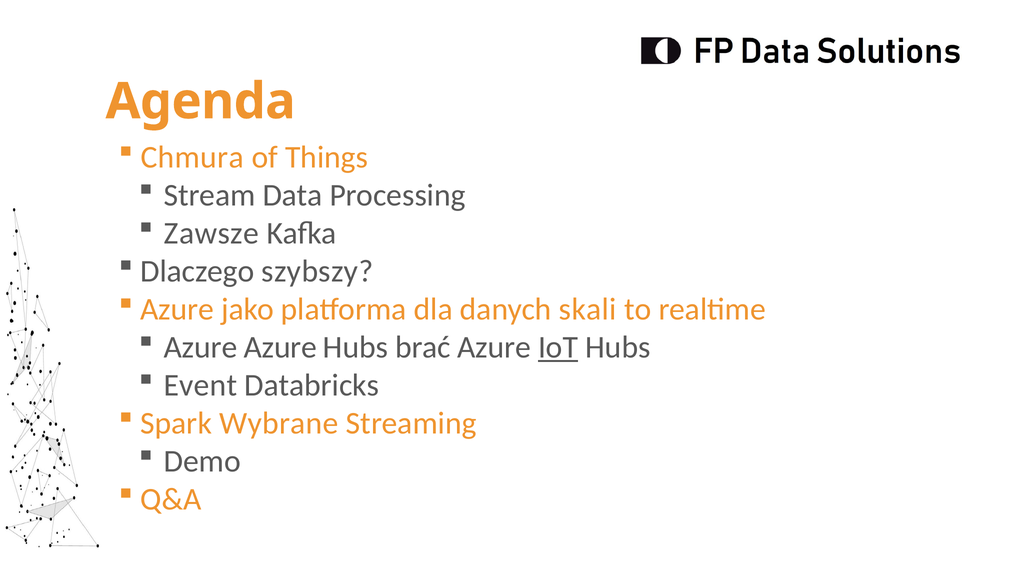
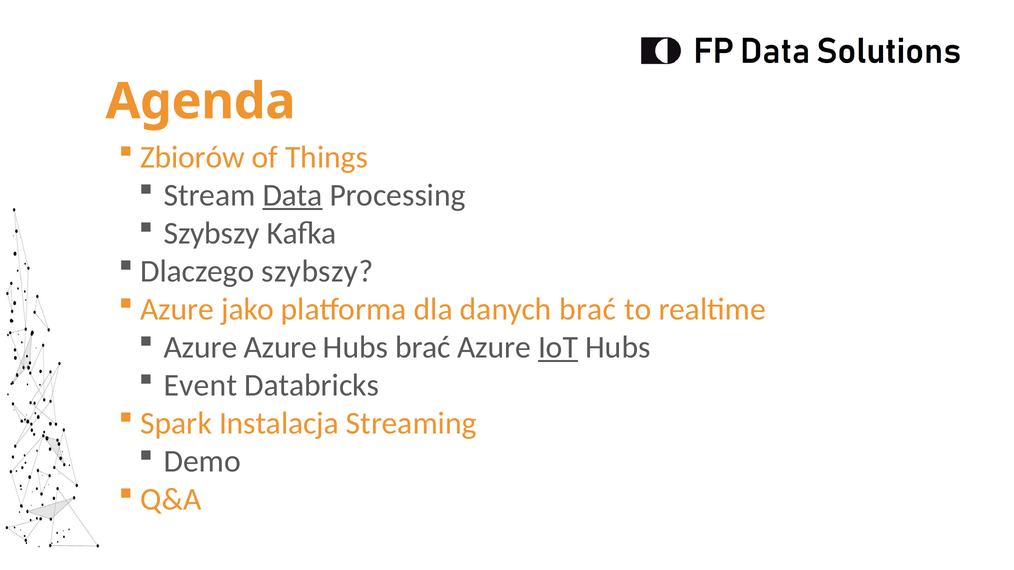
Chmura: Chmura -> Zbiorów (192, 158)
Data underline: none -> present (293, 196)
Zawsze: Zawsze -> Szybszy (212, 234)
danych skali: skali -> brać (588, 310)
Wybrane: Wybrane -> Instalacja (279, 424)
